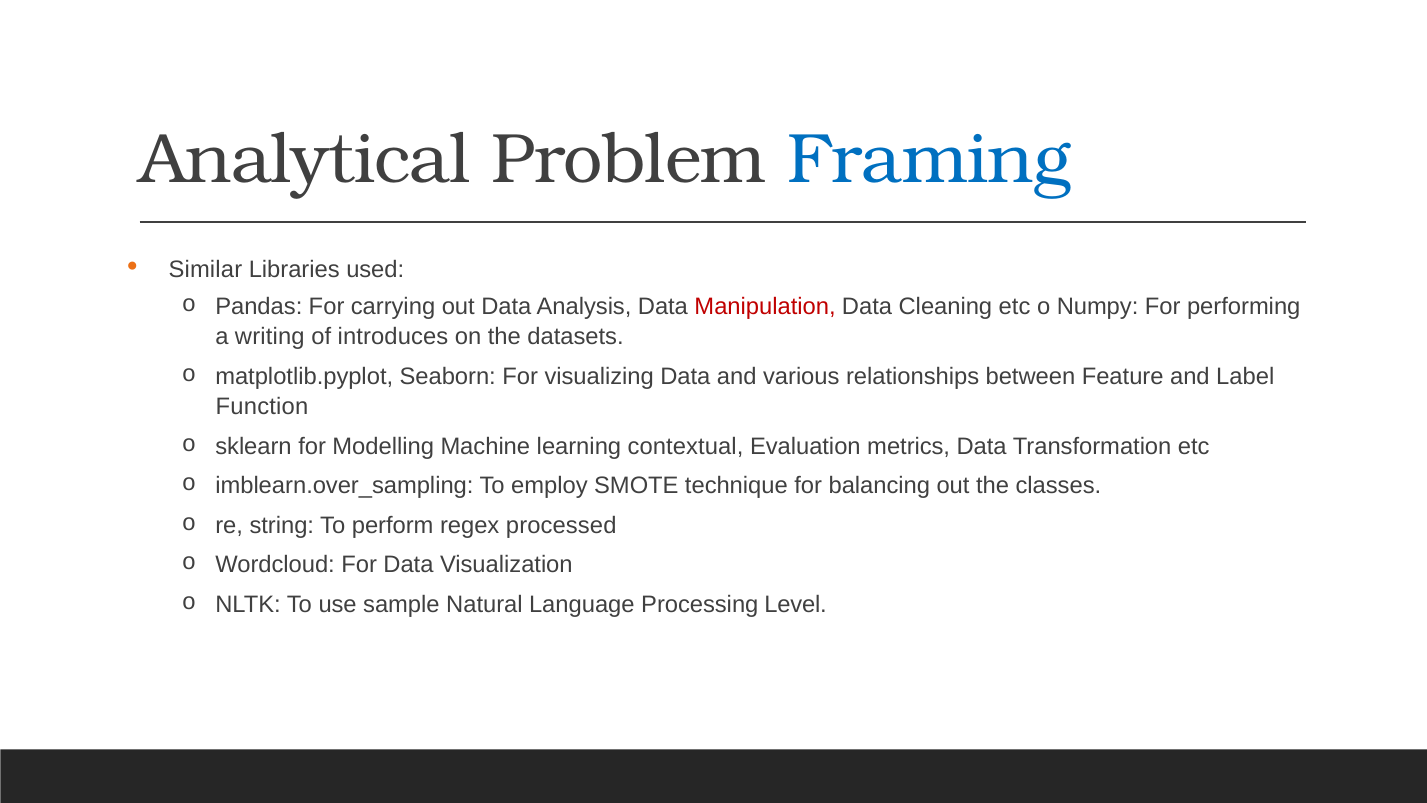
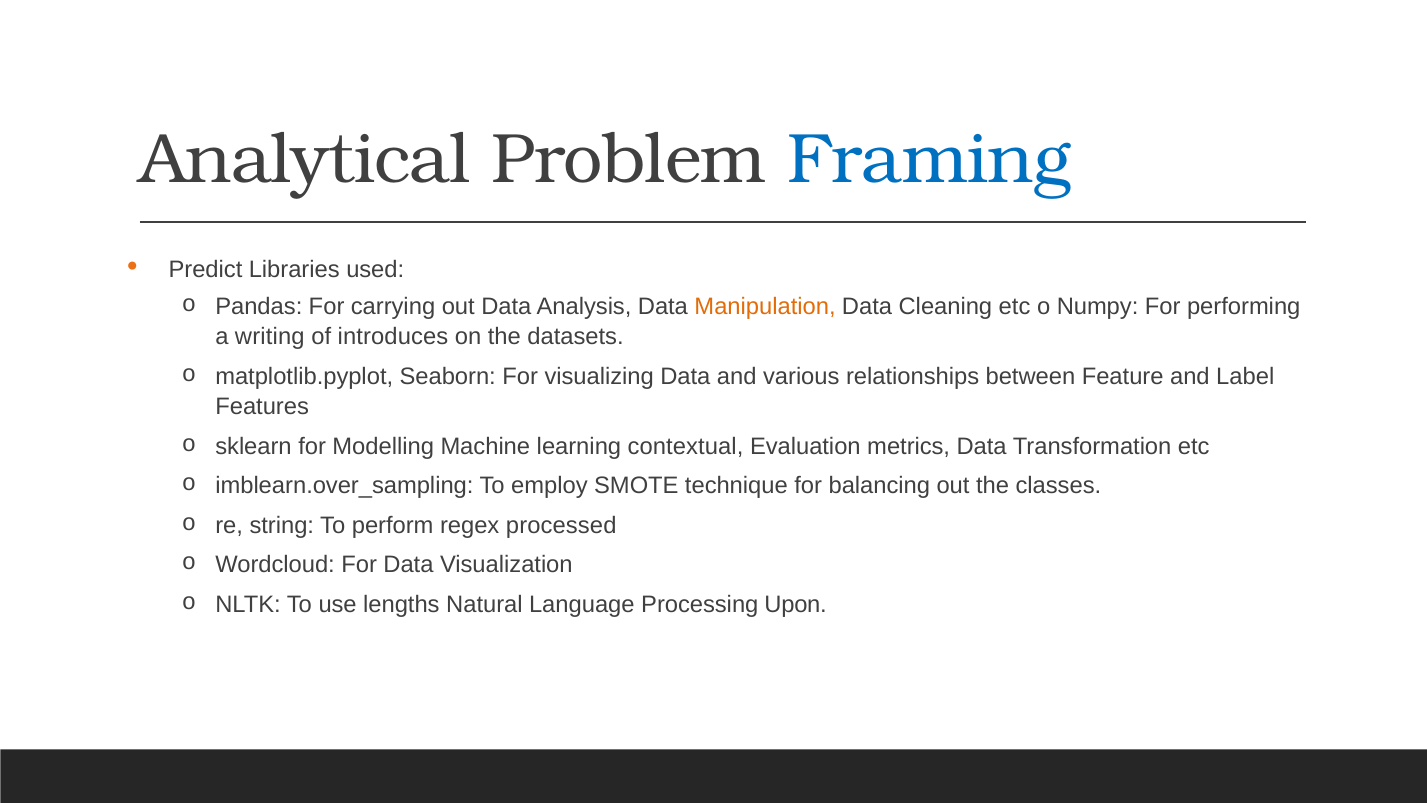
Similar: Similar -> Predict (205, 270)
Manipulation colour: red -> orange (765, 306)
Function: Function -> Features (262, 407)
sample: sample -> lengths (401, 604)
Level: Level -> Upon (796, 604)
